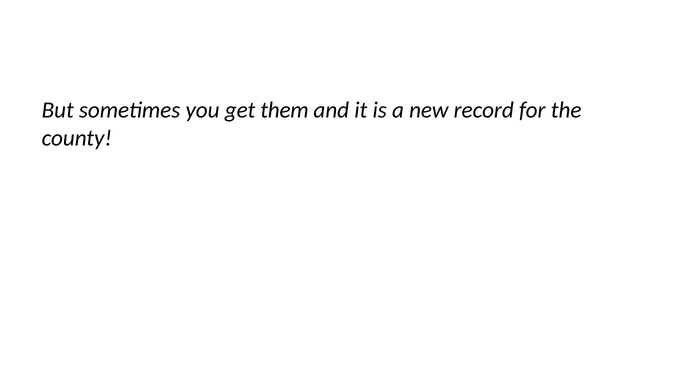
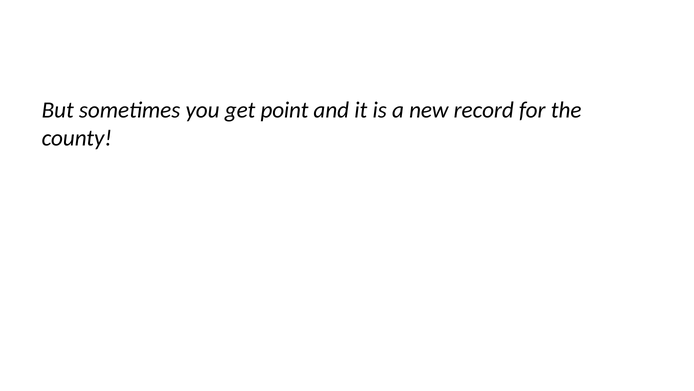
them: them -> point (284, 110)
